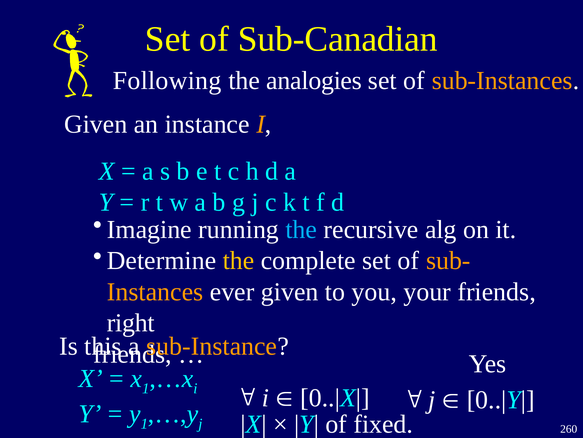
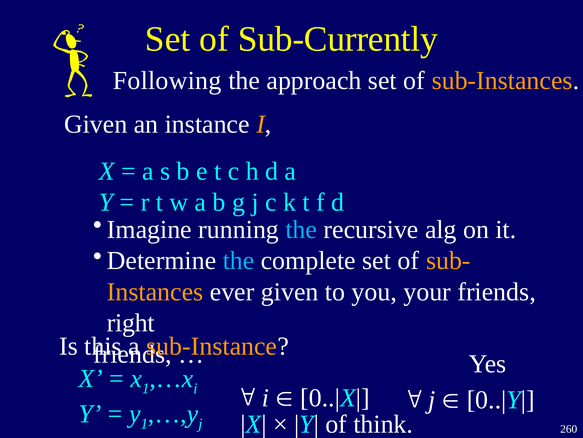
Sub-Canadian: Sub-Canadian -> Sub-Currently (338, 39)
analogies: analogies -> approach (314, 80)
the colour: yellow -> light blue (239, 260)
fixed: fixed -> think (383, 423)
